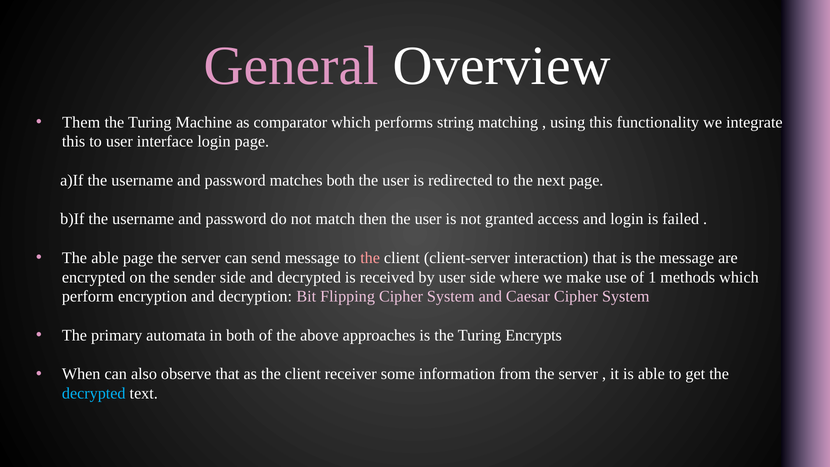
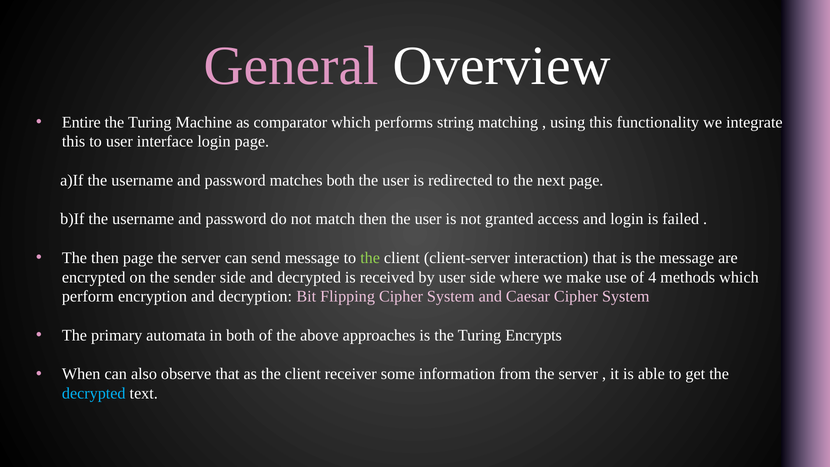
Them: Them -> Entire (81, 122)
The able: able -> then (105, 258)
the colour: pink -> light green (370, 258)
1: 1 -> 4 (652, 277)
